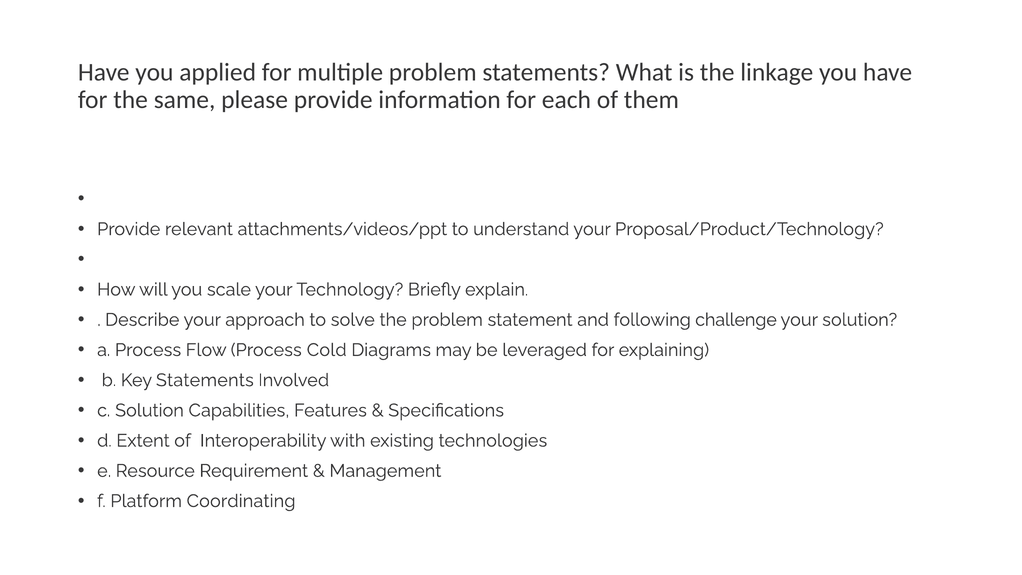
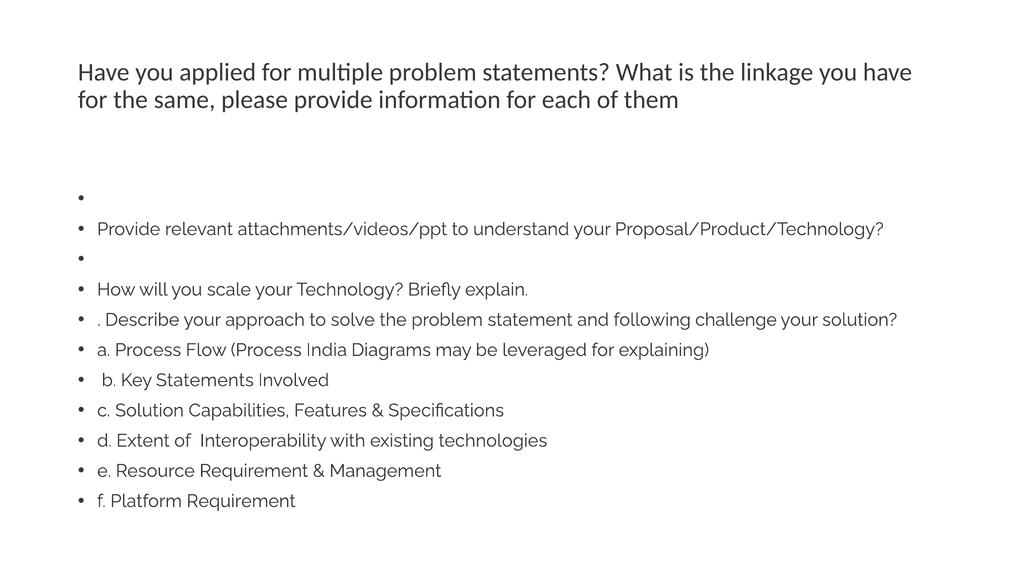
Cold: Cold -> India (327, 350)
Platform Coordinating: Coordinating -> Requirement (241, 501)
